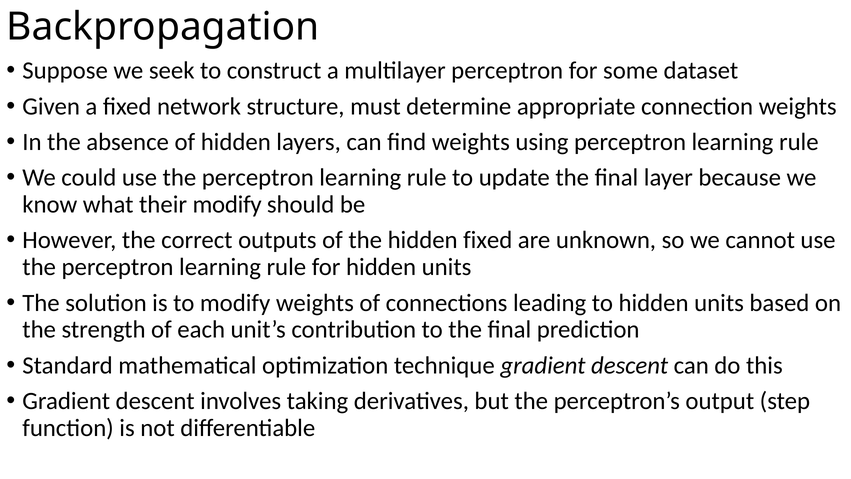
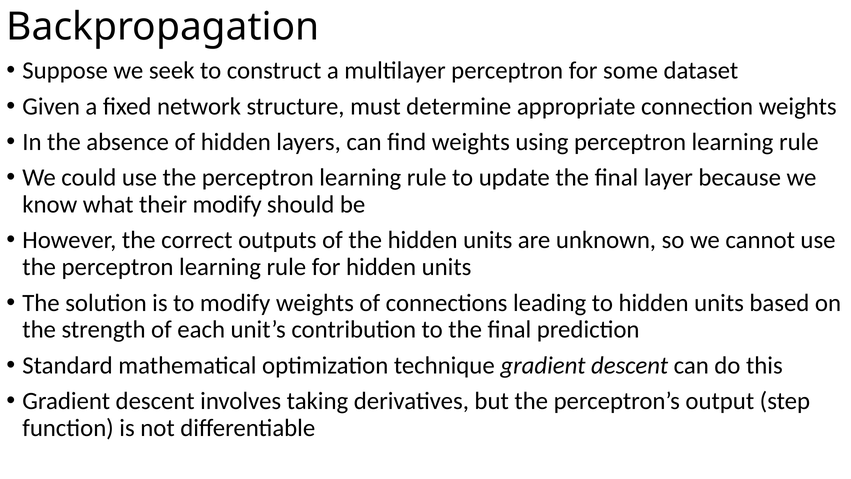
the hidden fixed: fixed -> units (488, 240)
